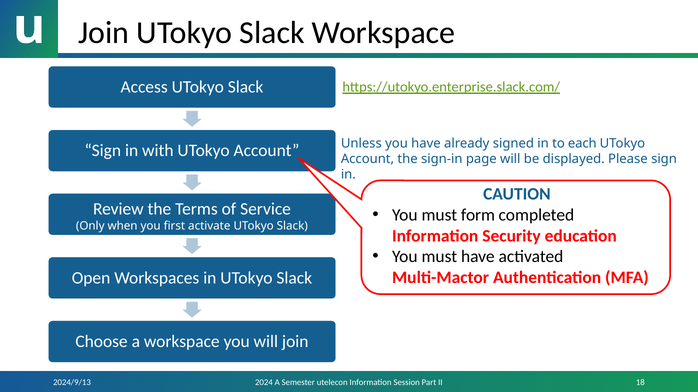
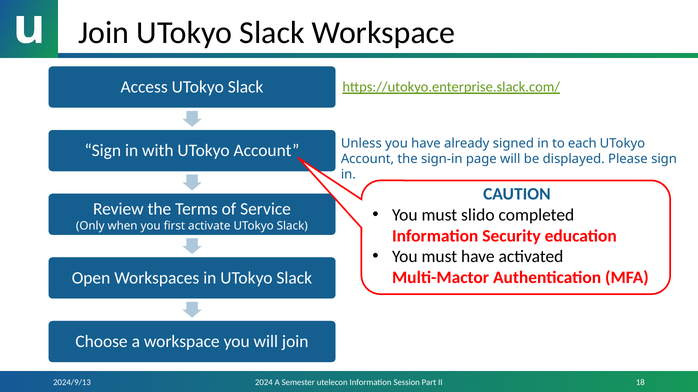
form: form -> slido (478, 215)
